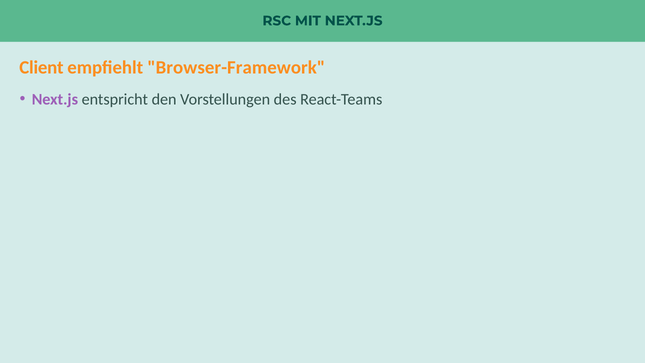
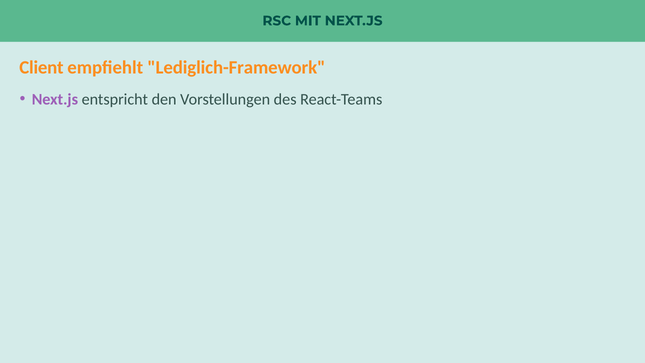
Browser-Framework: Browser-Framework -> Lediglich-Framework (236, 68)
